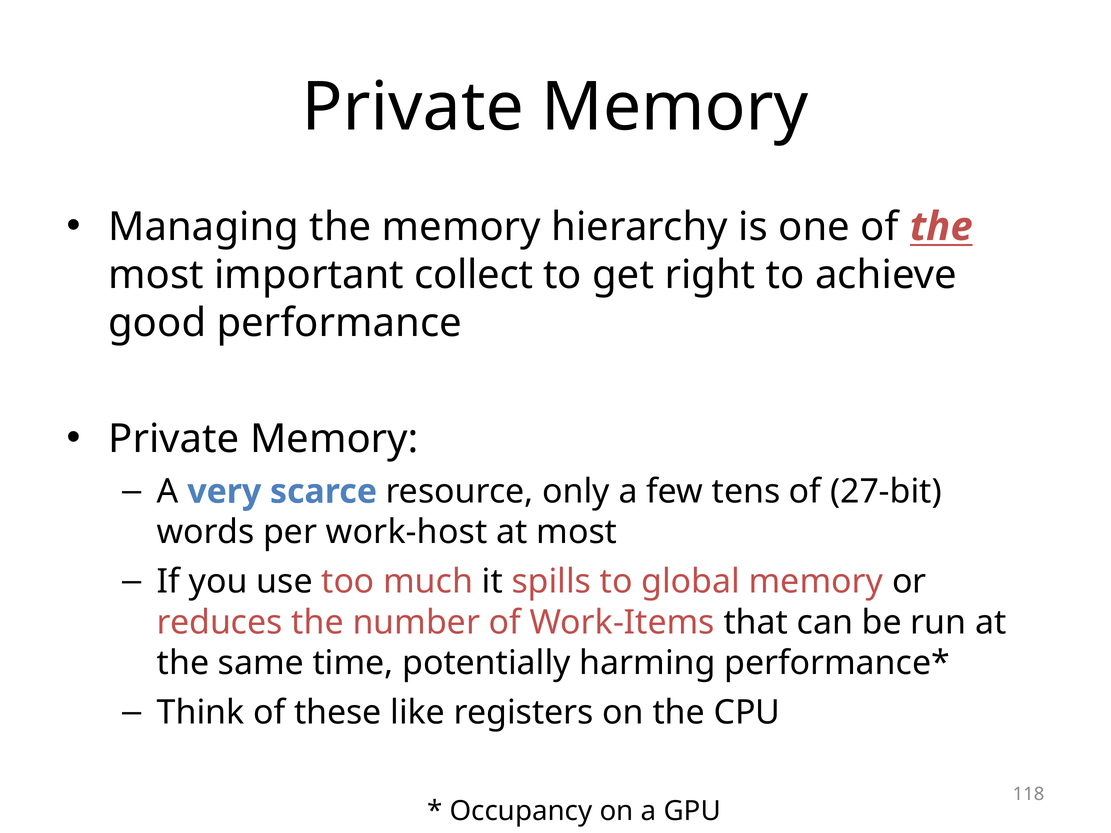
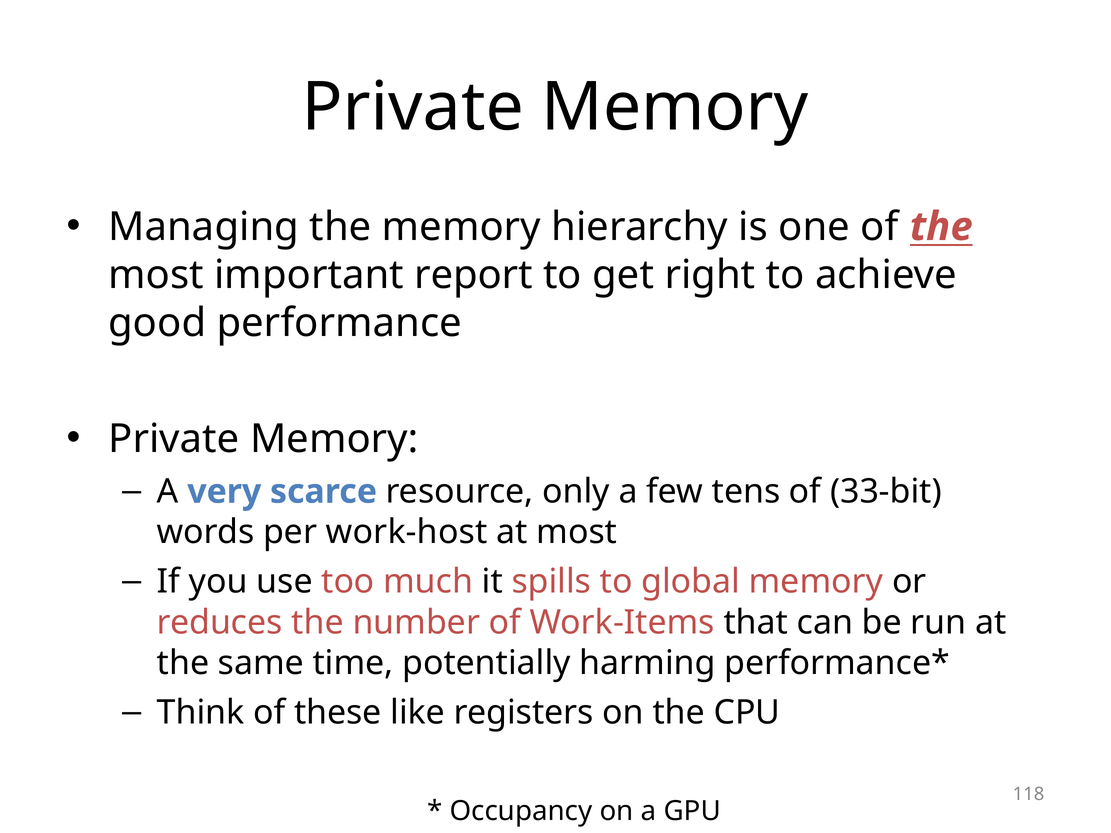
collect: collect -> report (474, 275)
27-bit: 27-bit -> 33-bit (886, 492)
